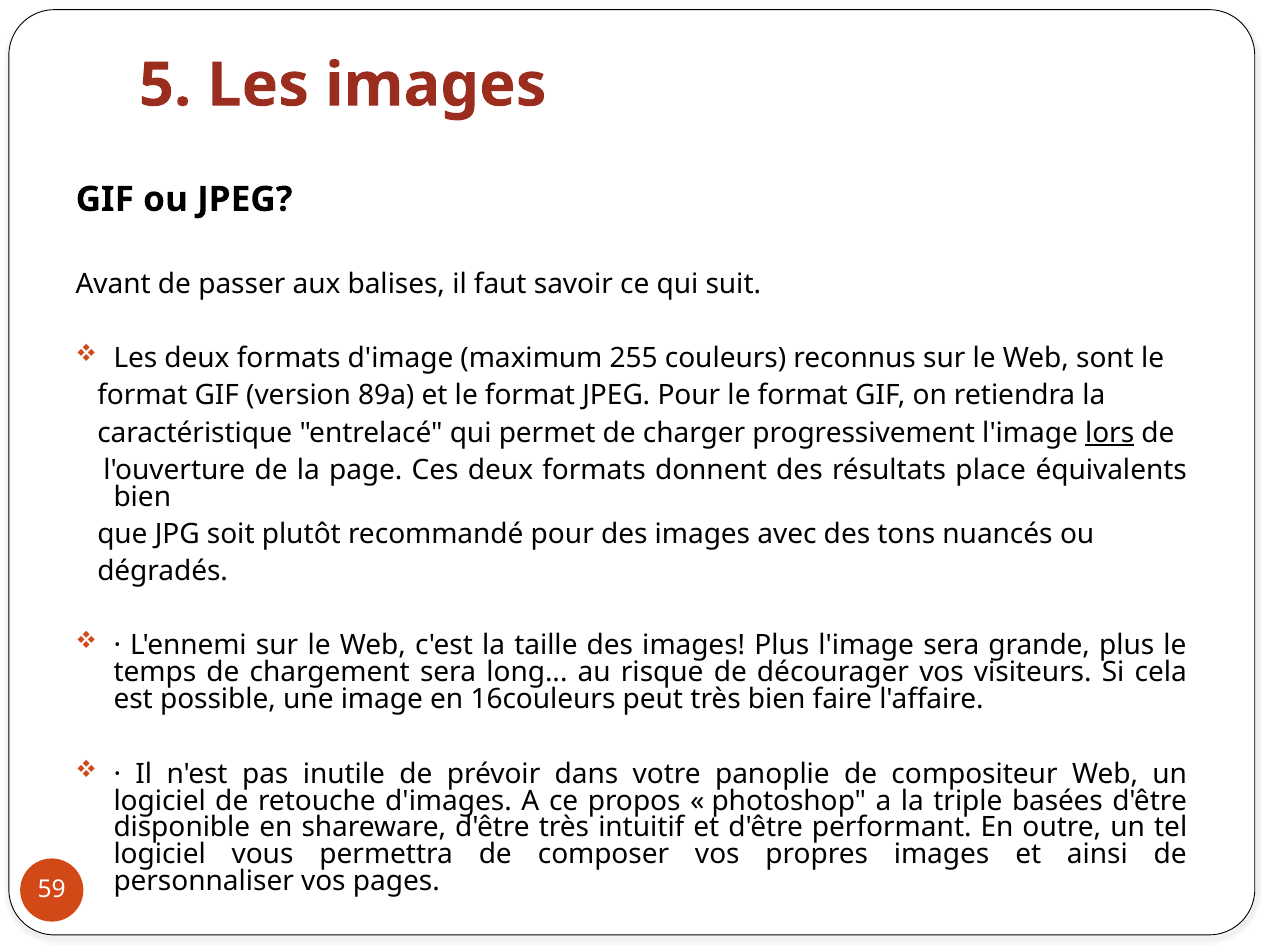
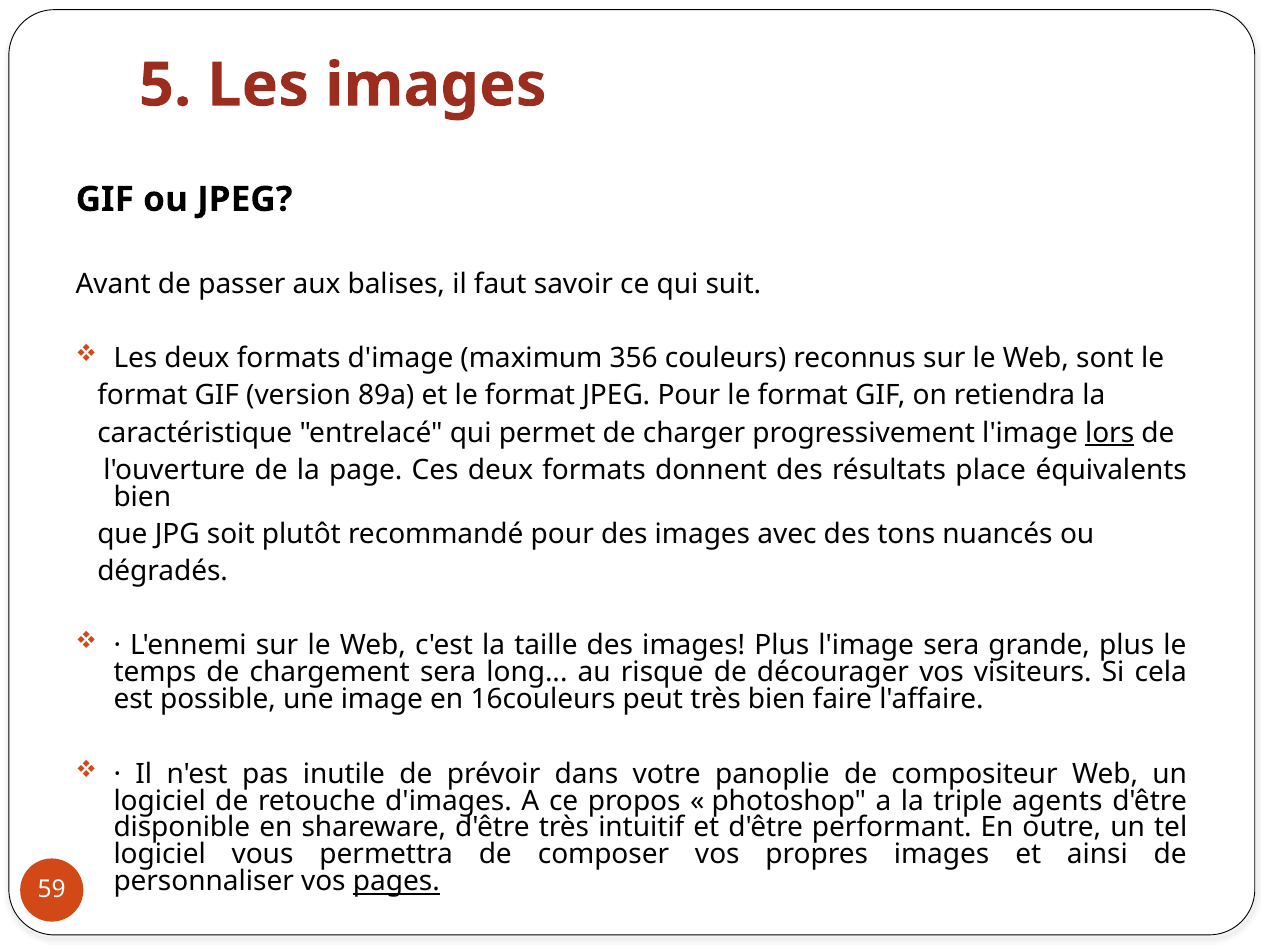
255: 255 -> 356 (634, 358)
basées: basées -> agents (1057, 801)
pages underline: none -> present (396, 882)
